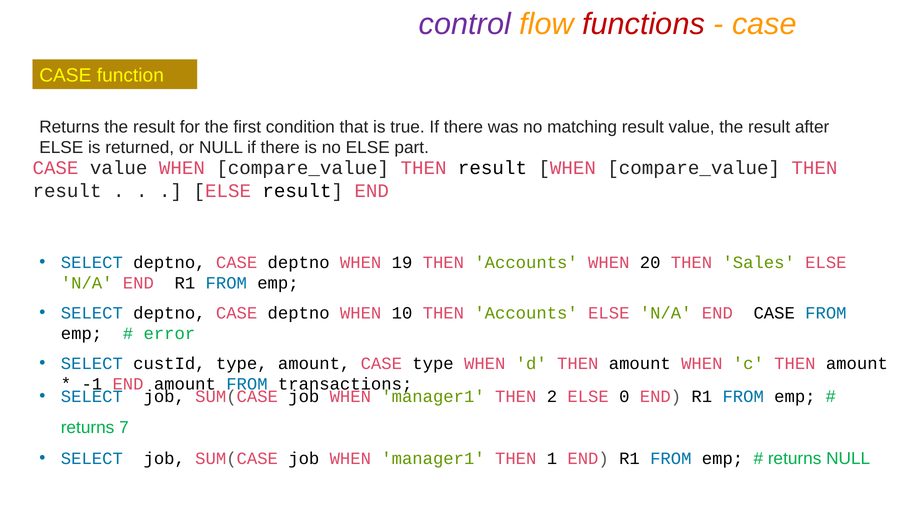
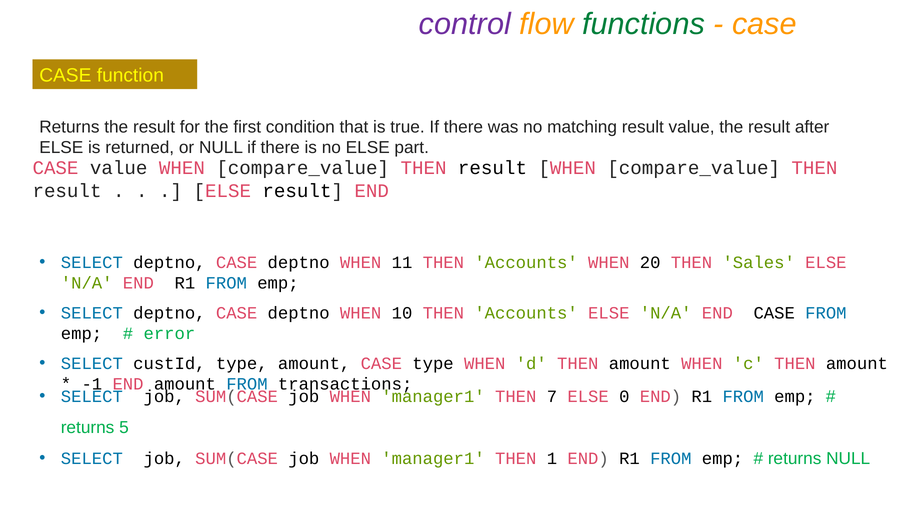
functions colour: red -> green (644, 24)
19: 19 -> 11 (402, 263)
2: 2 -> 7 (552, 396)
7: 7 -> 5 (124, 428)
